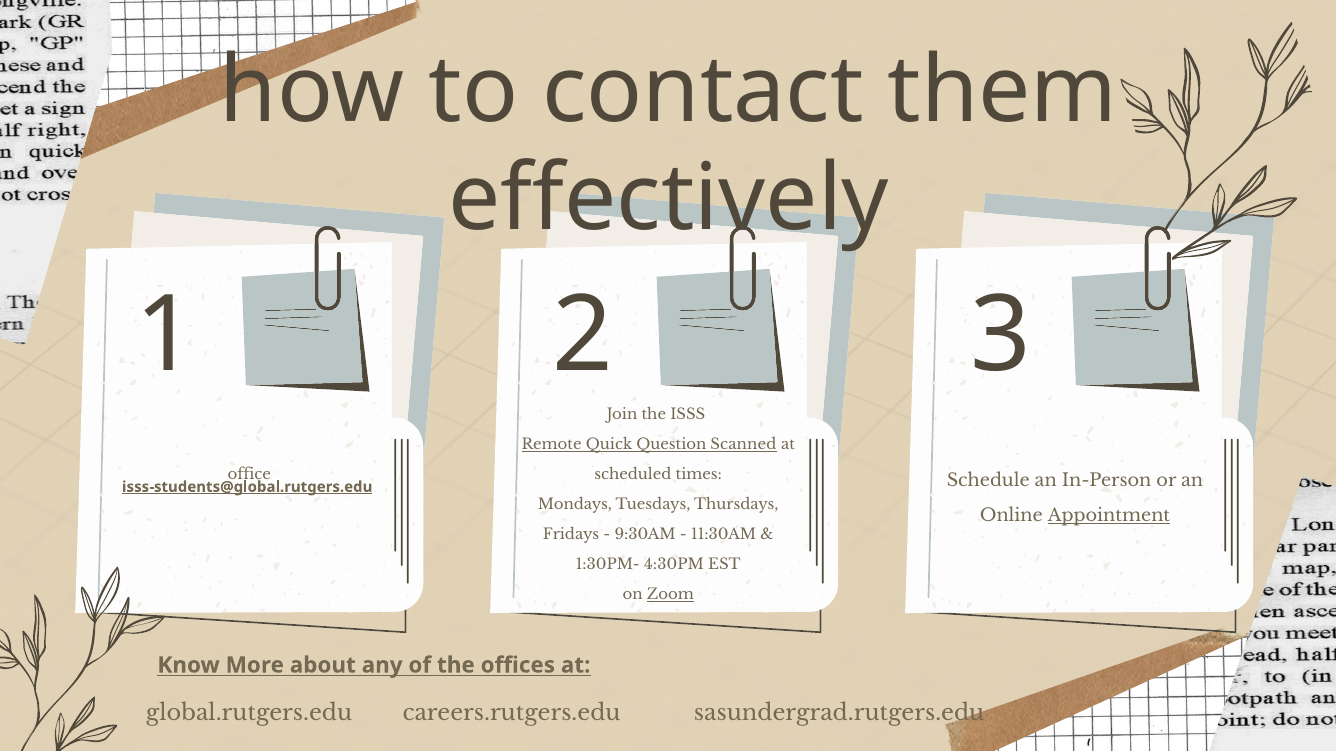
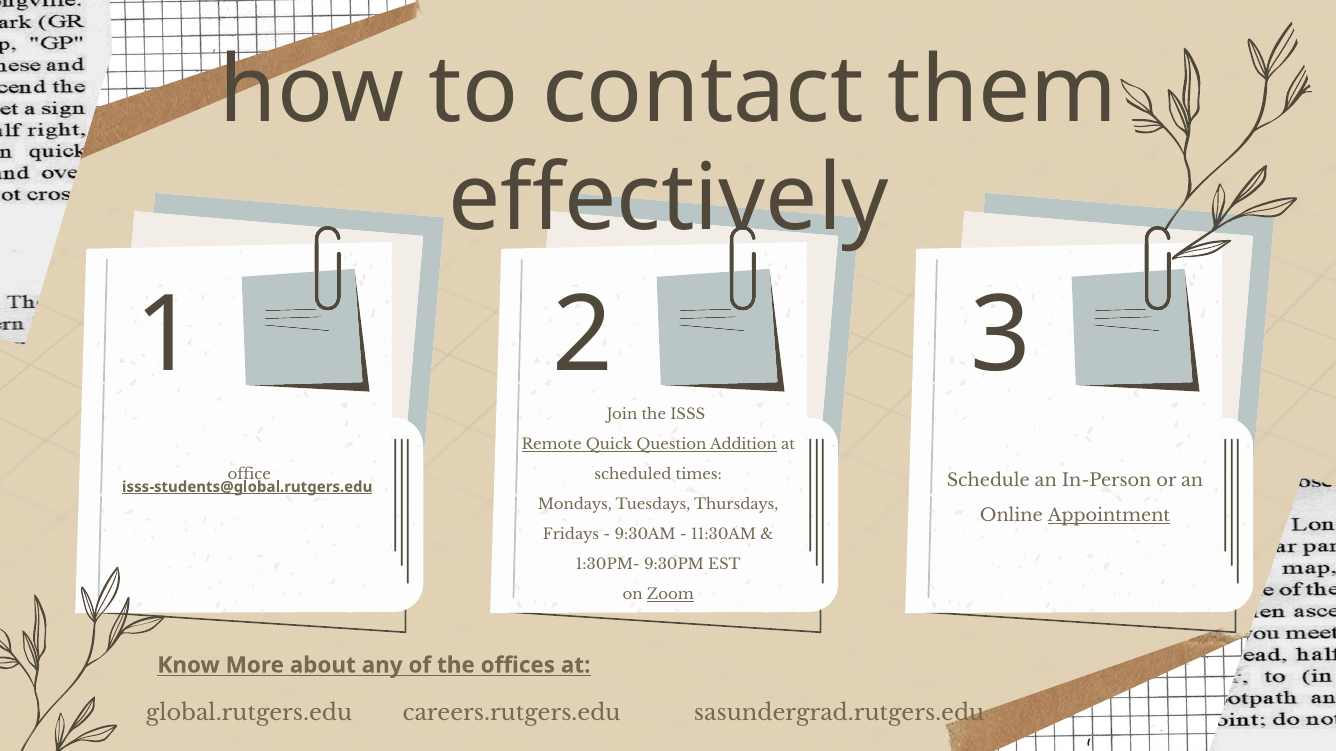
Scanned: Scanned -> Addition (744, 445)
4:30PM: 4:30PM -> 9:30PM (674, 565)
